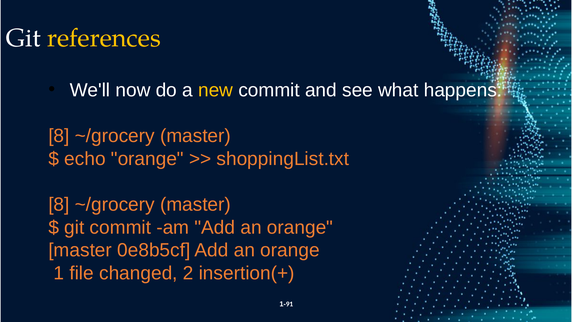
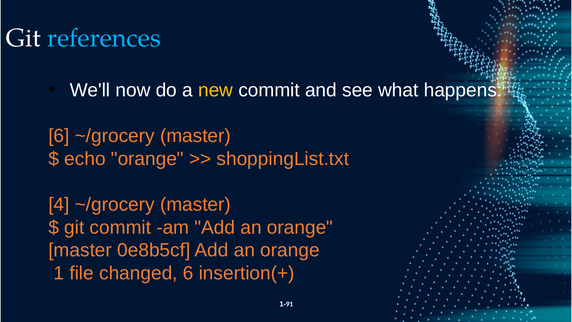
references colour: yellow -> light blue (104, 38)
8: 8 -> 6 (59, 136)
8: 8 -> 4 (59, 204)
changed 2: 2 -> 6 (188, 273)
